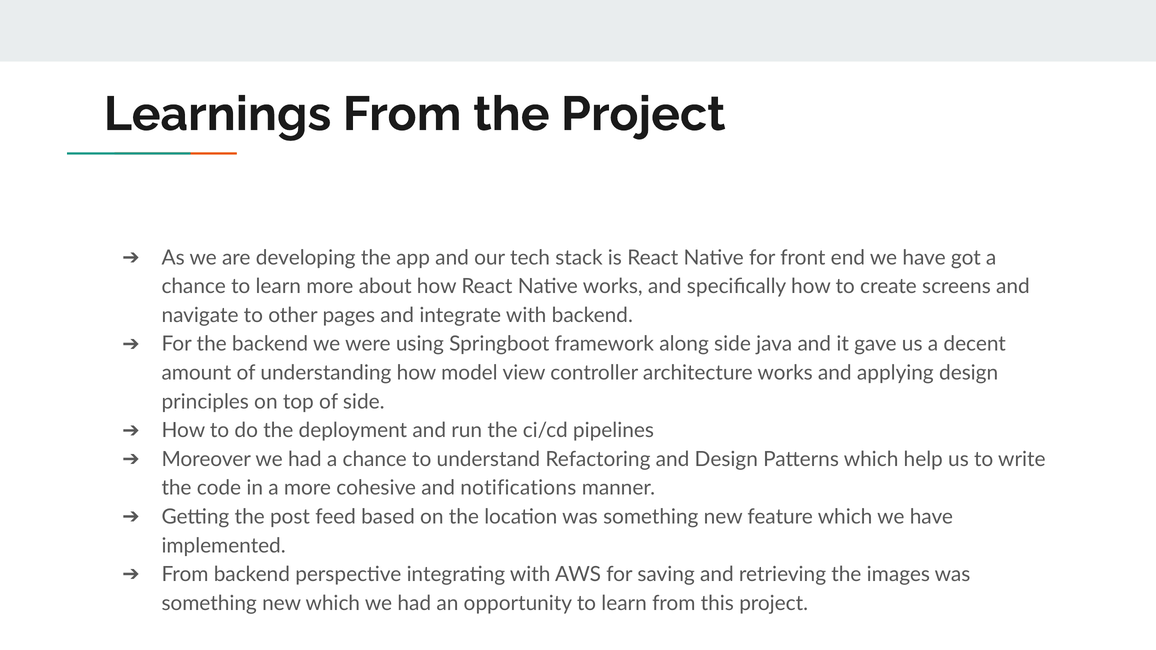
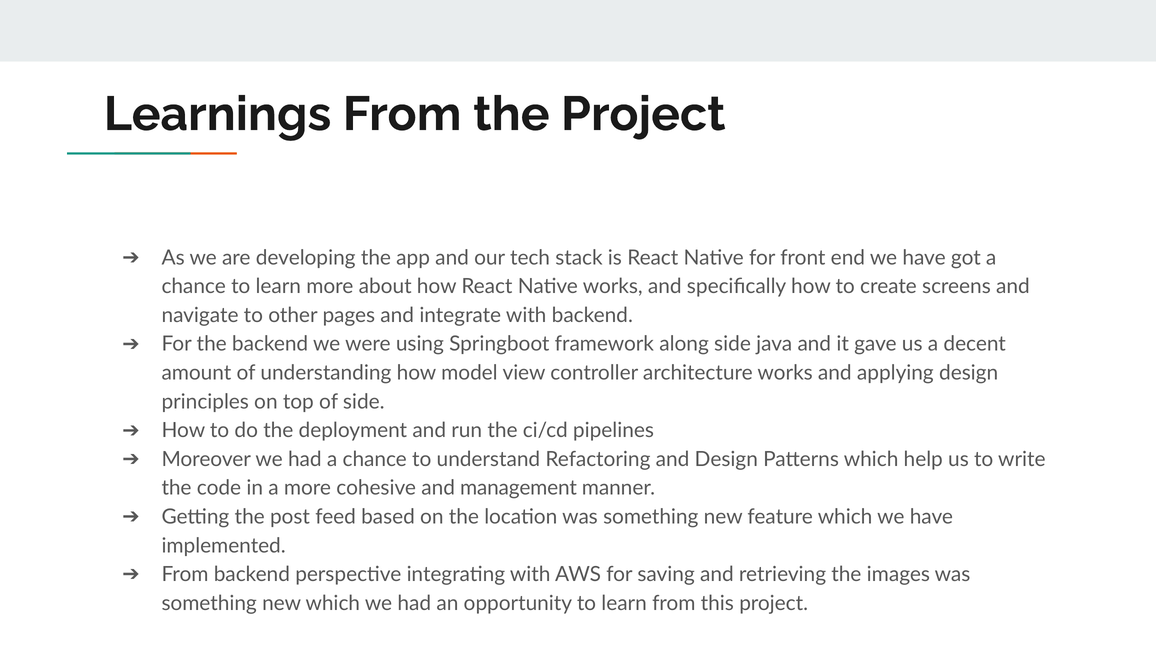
notifications: notifications -> management (518, 488)
